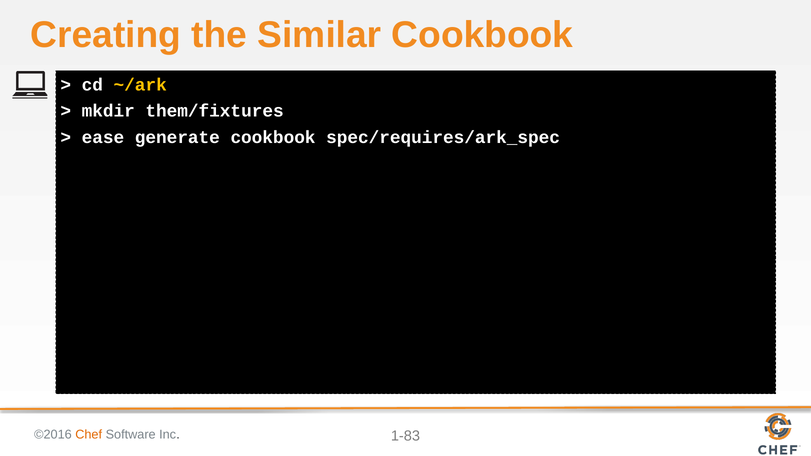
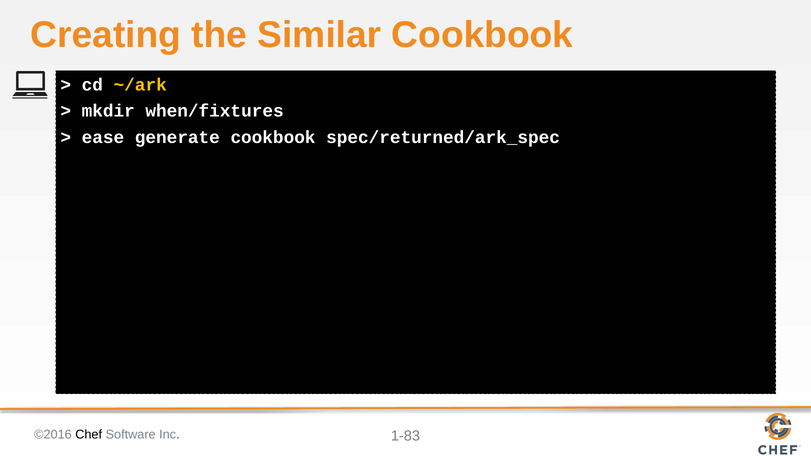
them/fixtures: them/fixtures -> when/fixtures (215, 111)
spec/requires/ark_spec: spec/requires/ark_spec -> spec/returned/ark_spec (443, 138)
Chef colour: orange -> black (89, 435)
